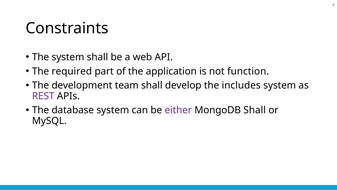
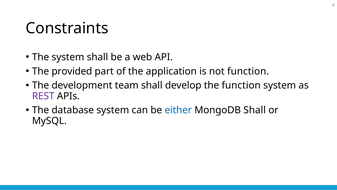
required: required -> provided (72, 71)
the includes: includes -> function (241, 85)
either colour: purple -> blue (178, 110)
